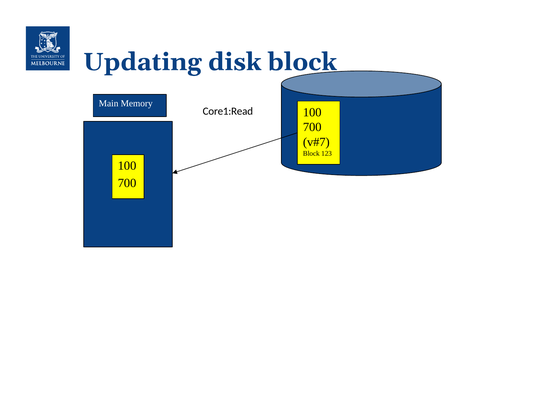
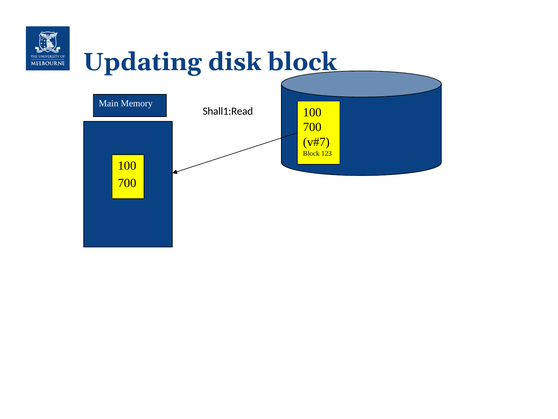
Core1:Read: Core1:Read -> Shall1:Read (228, 111)
